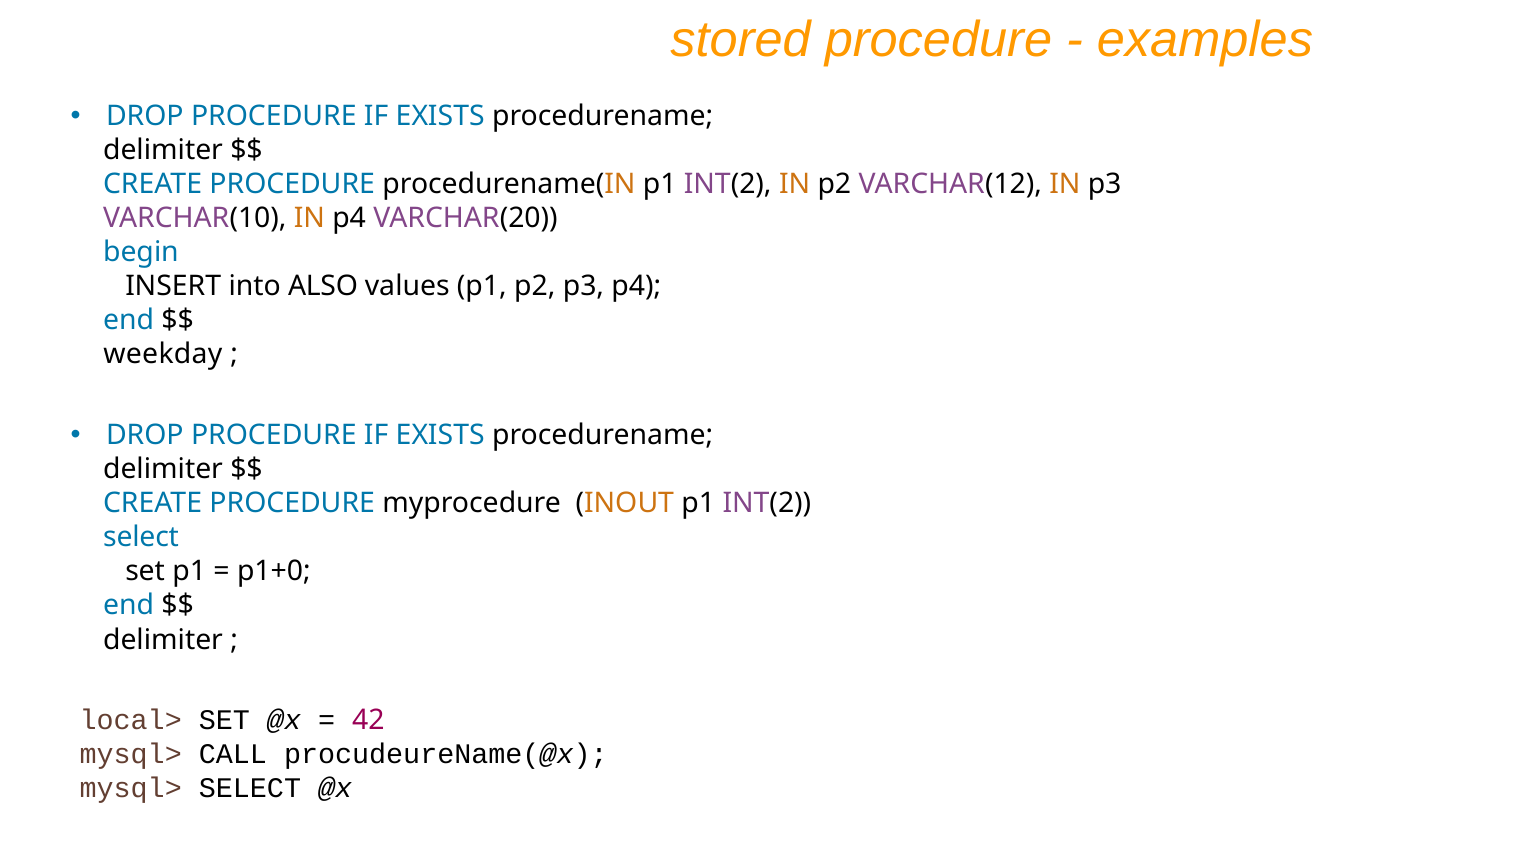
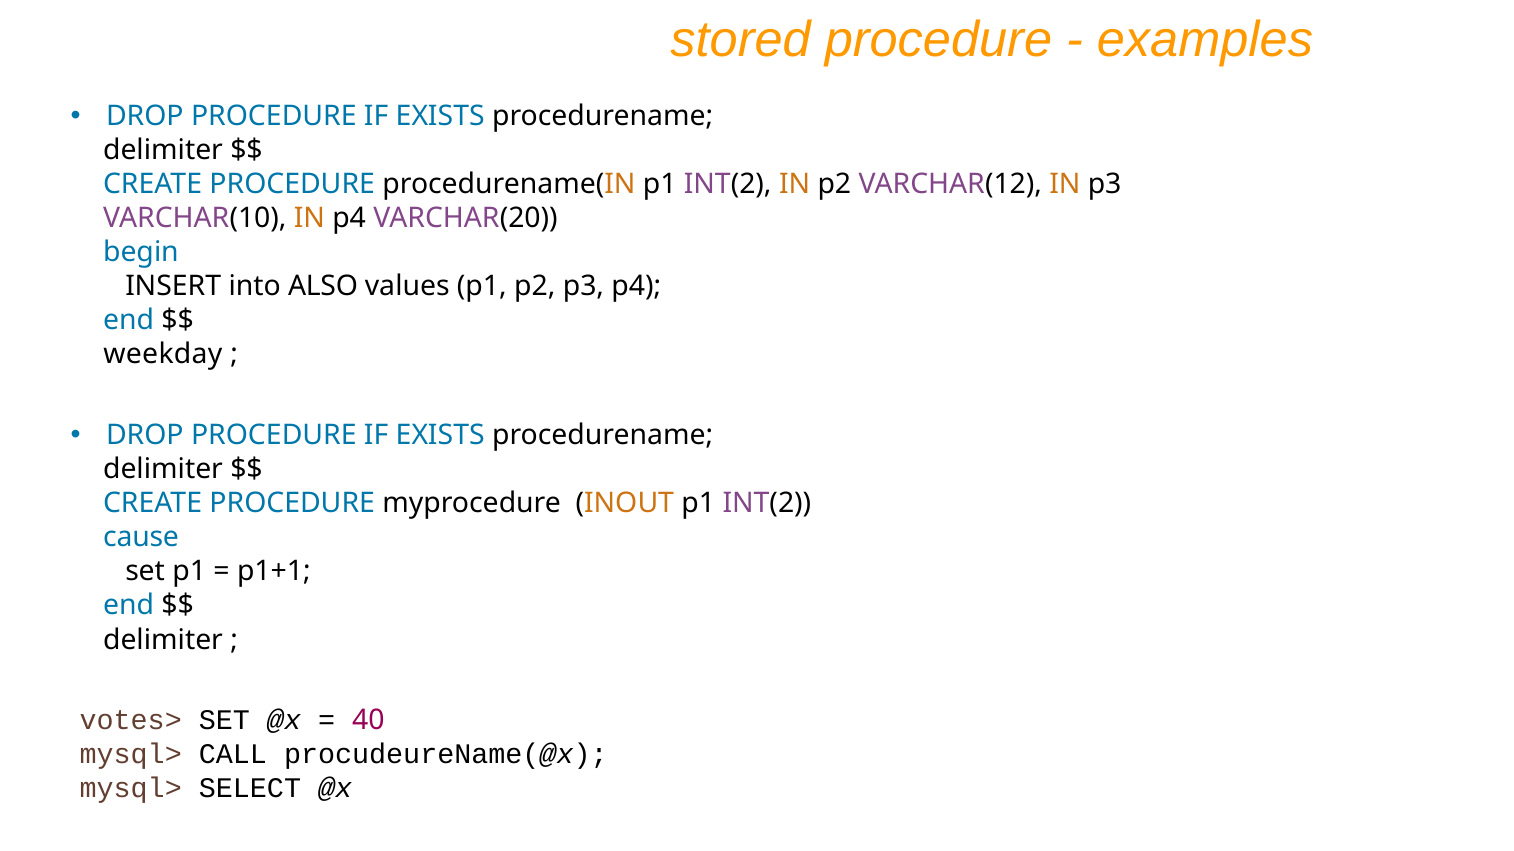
select: select -> cause (141, 538)
p1+0: p1+0 -> p1+1 (274, 572)
local>: local> -> votes> (131, 720)
42: 42 -> 40 (368, 720)
